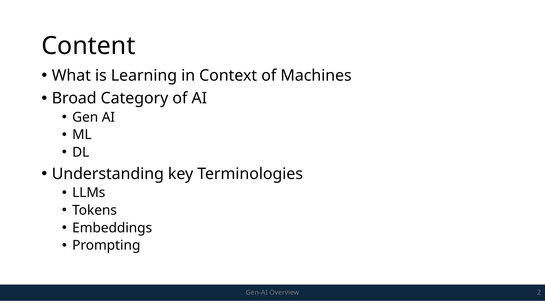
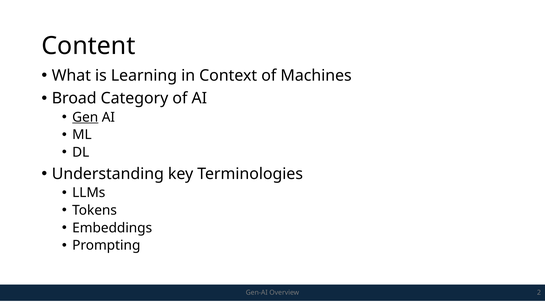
Gen underline: none -> present (85, 117)
